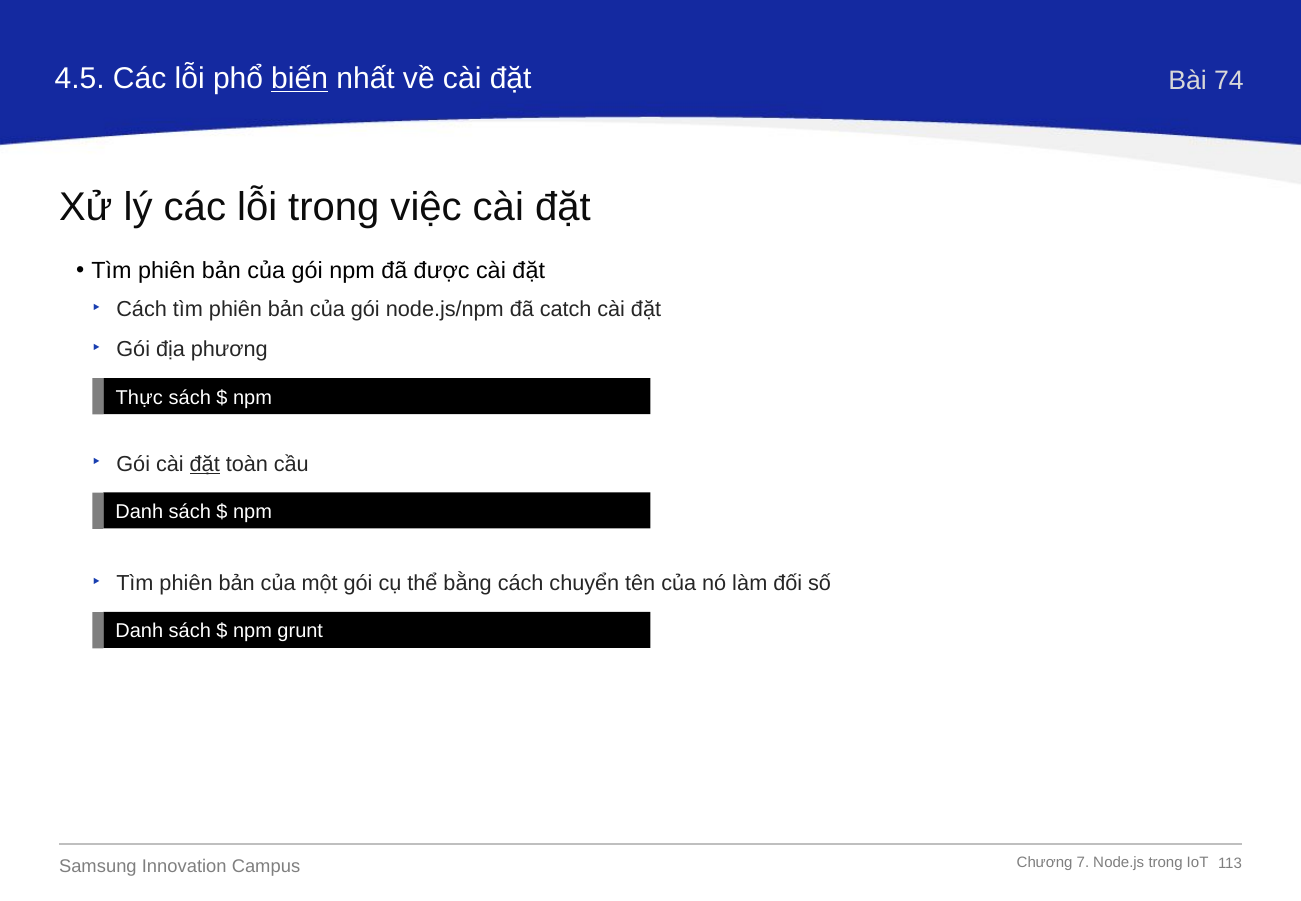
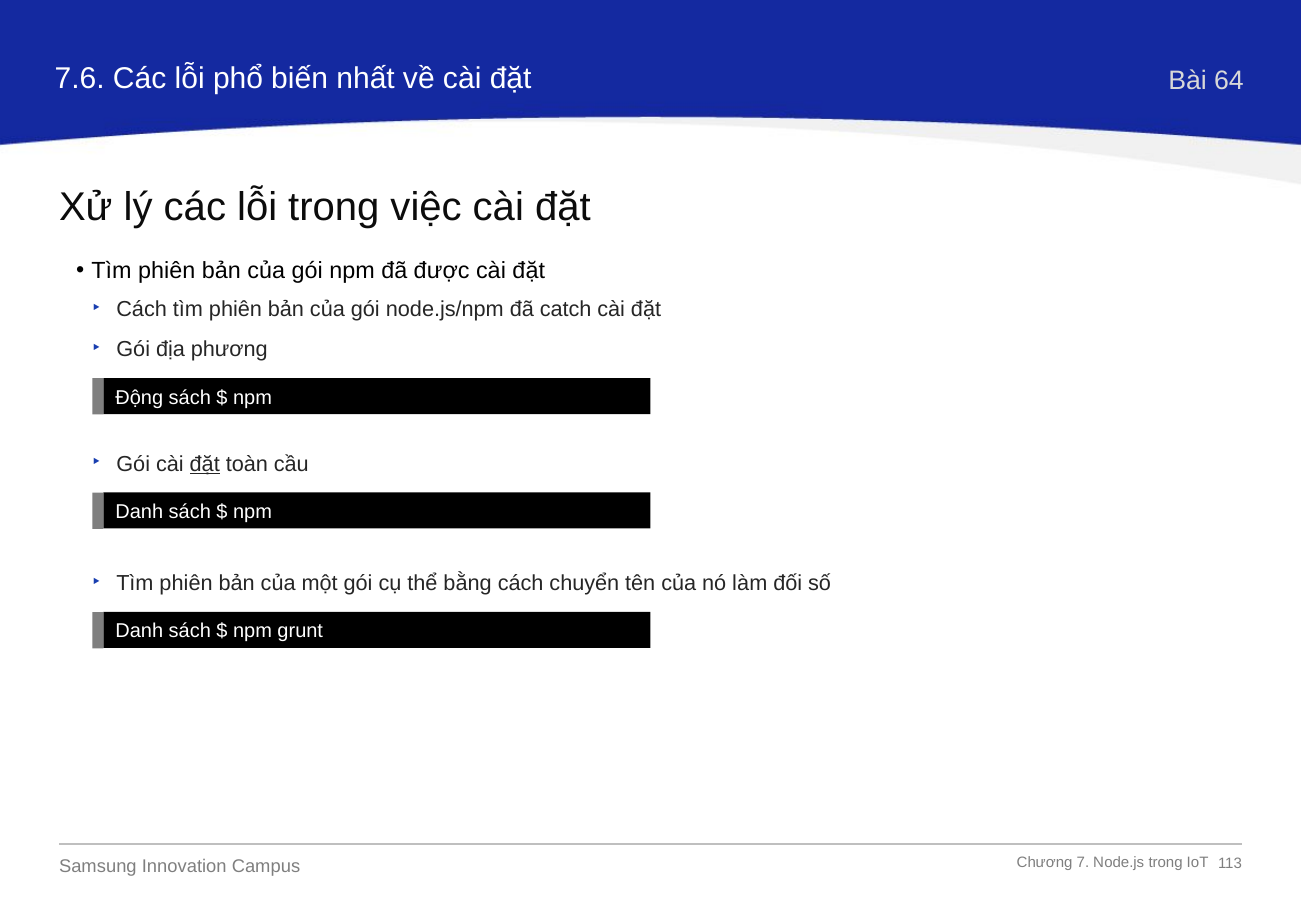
4.5: 4.5 -> 7.6 (80, 79)
biến underline: present -> none (300, 79)
74: 74 -> 64 (1229, 81)
Thực: Thực -> Động (139, 397)
